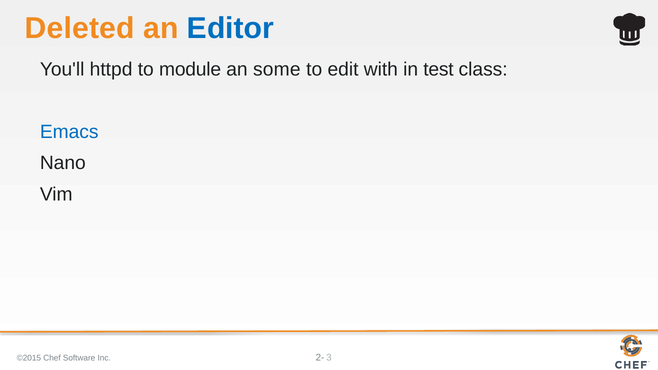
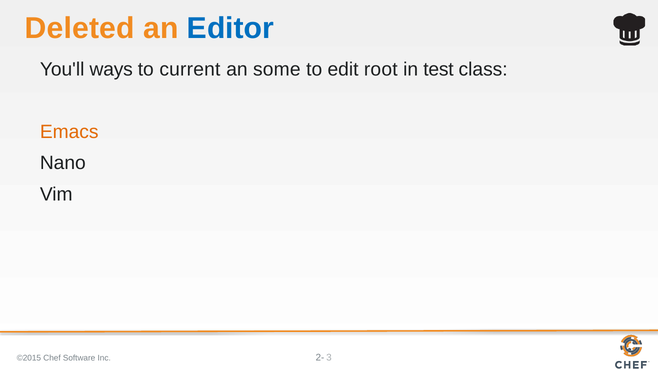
httpd: httpd -> ways (111, 69)
module: module -> current (190, 69)
with: with -> root (381, 69)
Emacs colour: blue -> orange (69, 132)
